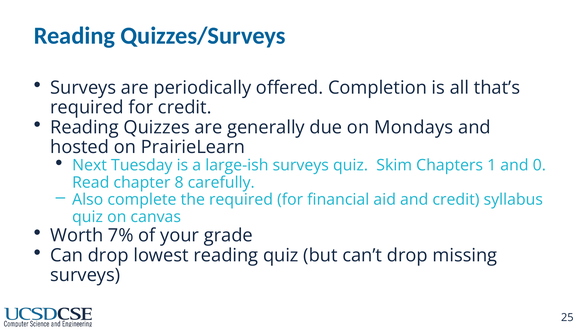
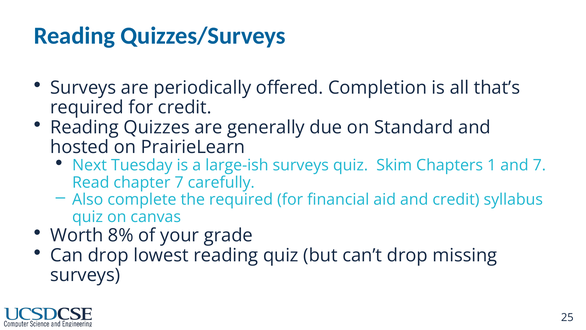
Mondays: Mondays -> Standard (414, 127)
and 0: 0 -> 7 (539, 165)
chapter 8: 8 -> 7 (179, 182)
7%: 7% -> 8% (121, 235)
